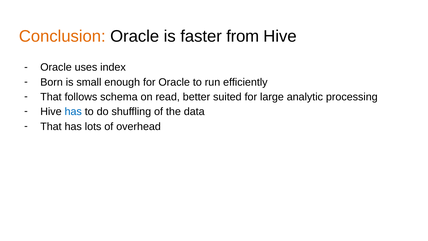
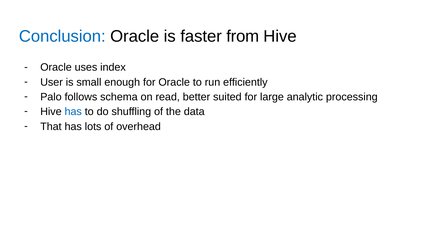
Conclusion colour: orange -> blue (62, 36)
Born: Born -> User (52, 82)
That: That -> Palo (51, 97)
